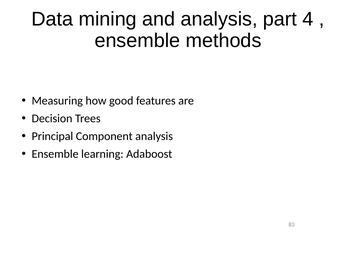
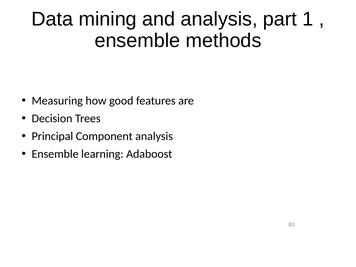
4: 4 -> 1 (308, 19)
